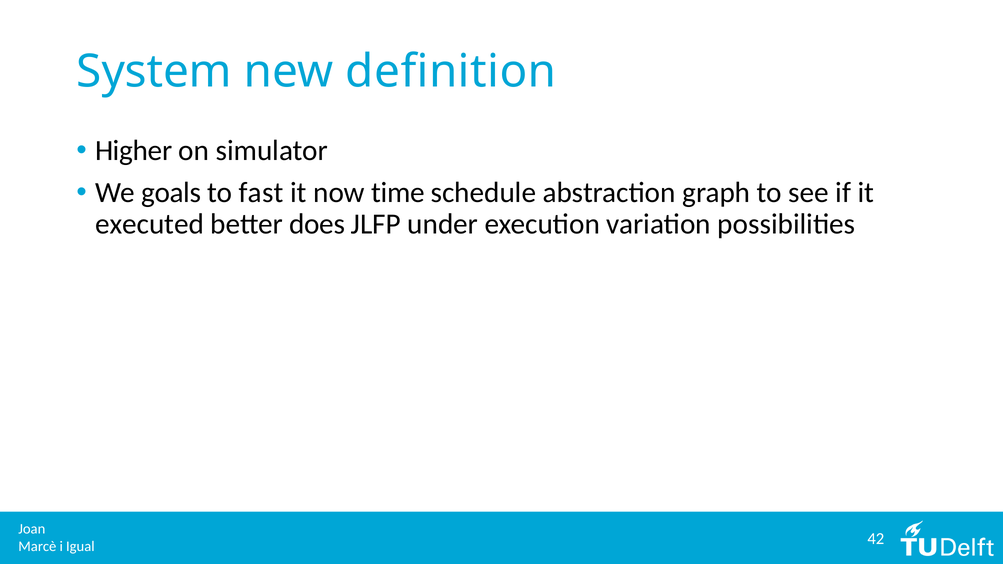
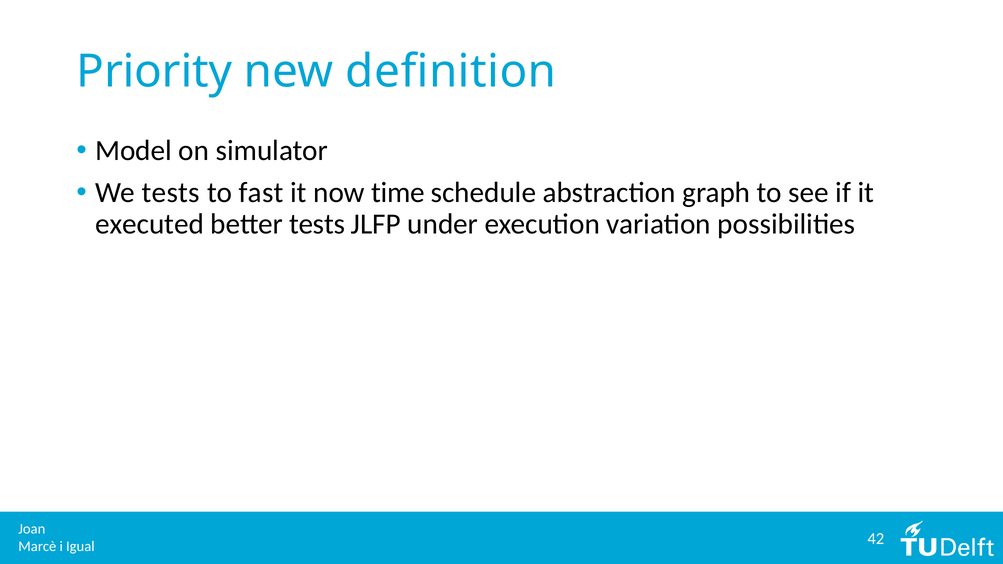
System: System -> Priority (154, 71)
Higher: Higher -> Model (134, 151)
We goals: goals -> tests (171, 193)
better does: does -> tests (317, 224)
